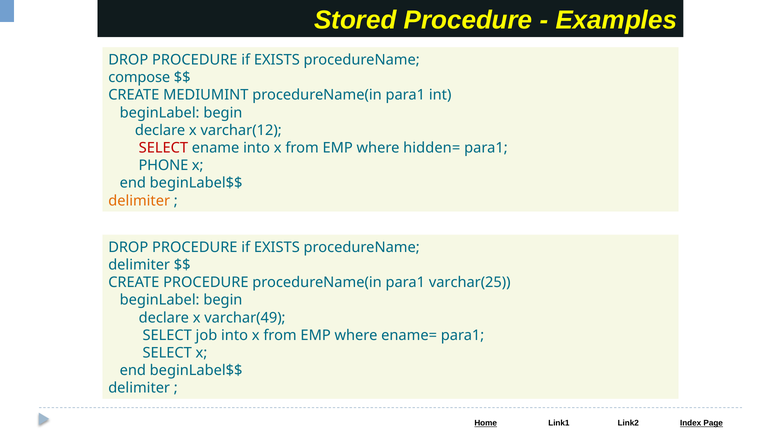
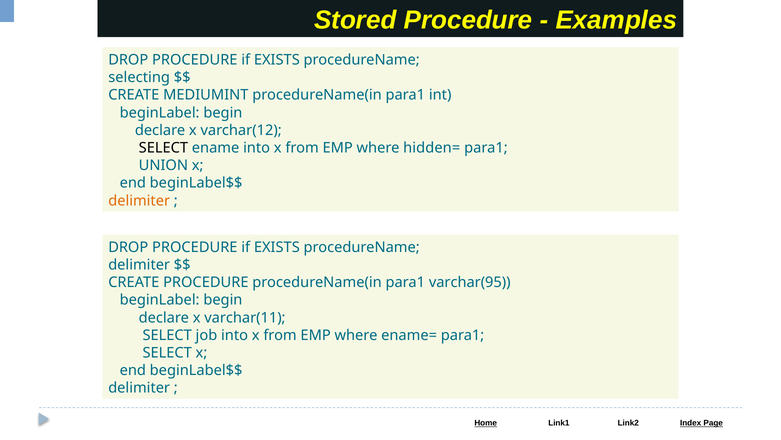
compose: compose -> selecting (139, 77)
SELECT colour: red -> black (163, 148)
PHONE: PHONE -> UNION (163, 165)
varchar(25: varchar(25 -> varchar(95 (470, 282)
varchar(49: varchar(49 -> varchar(11 (245, 317)
